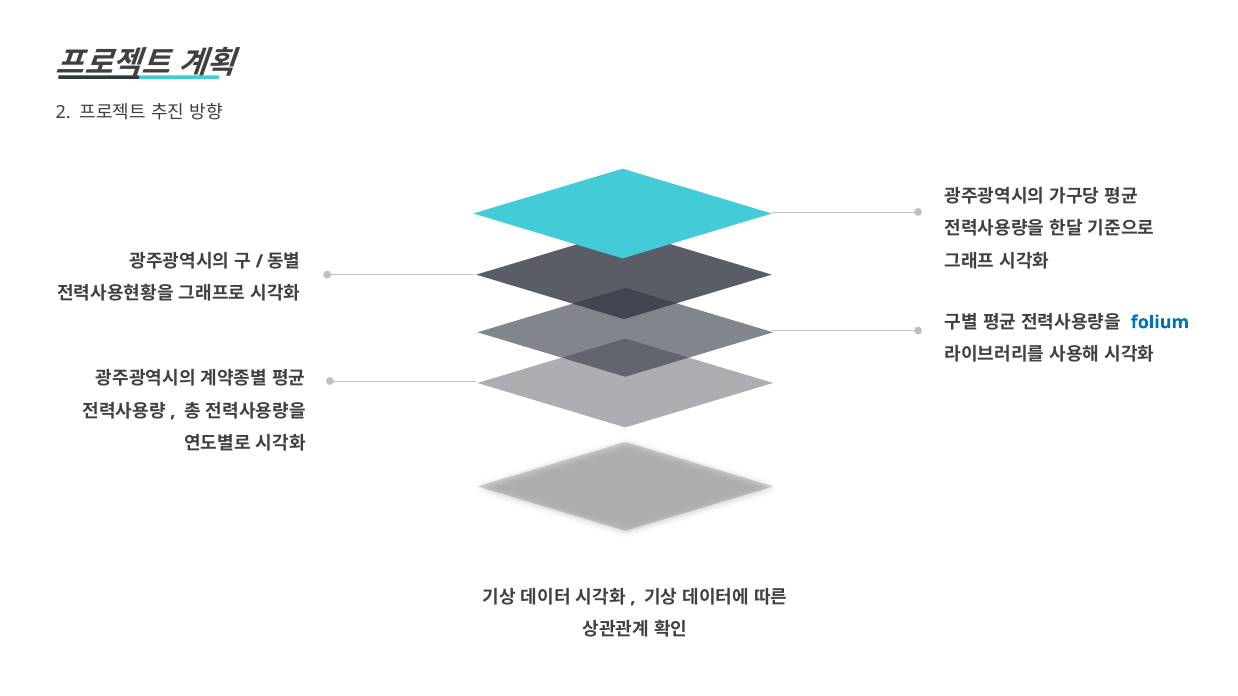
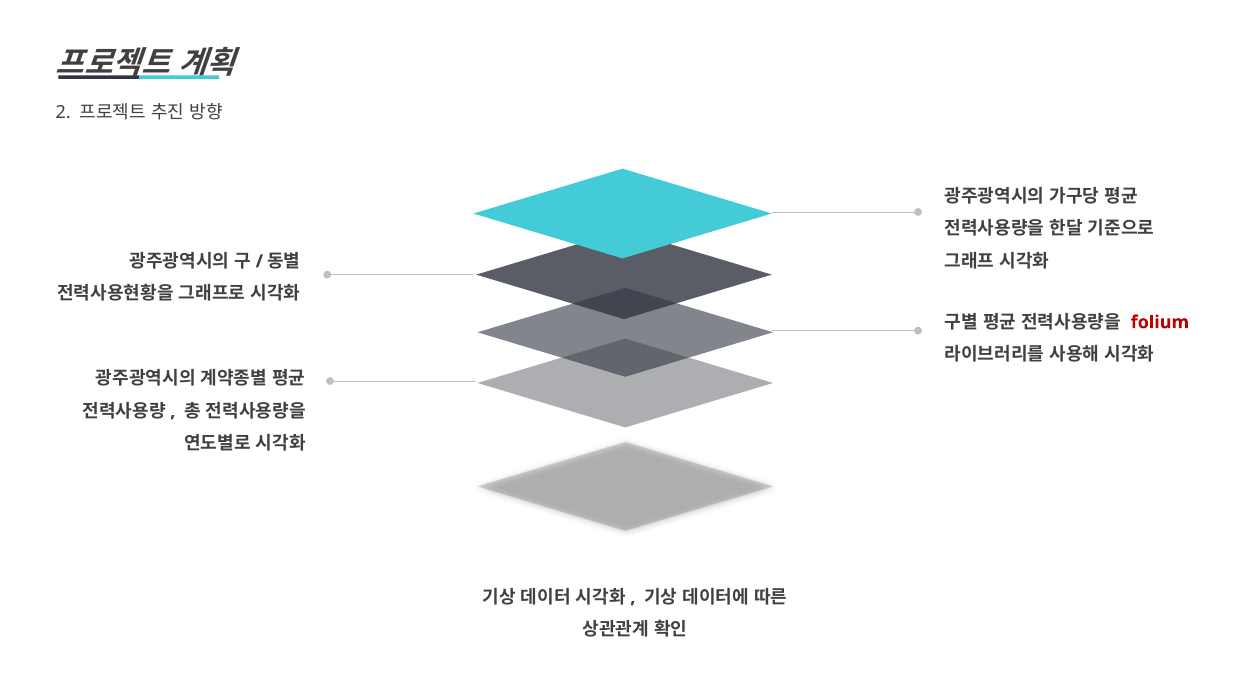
folium colour: blue -> red (1160, 322)
